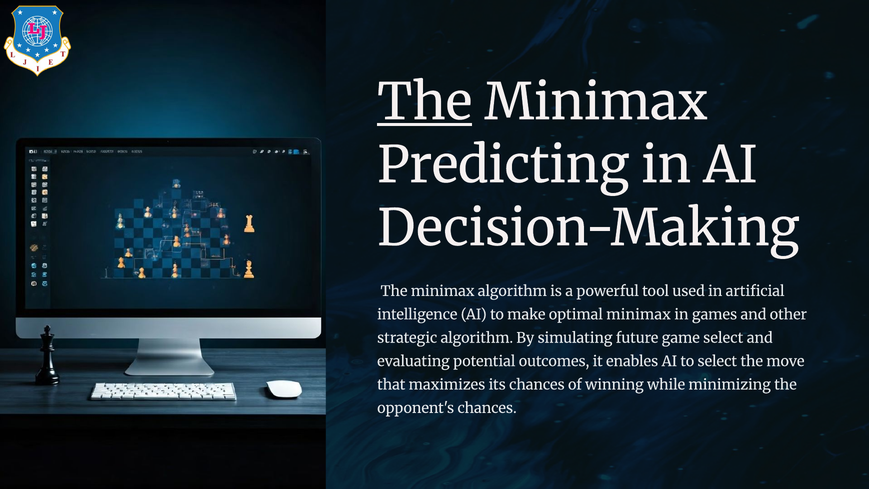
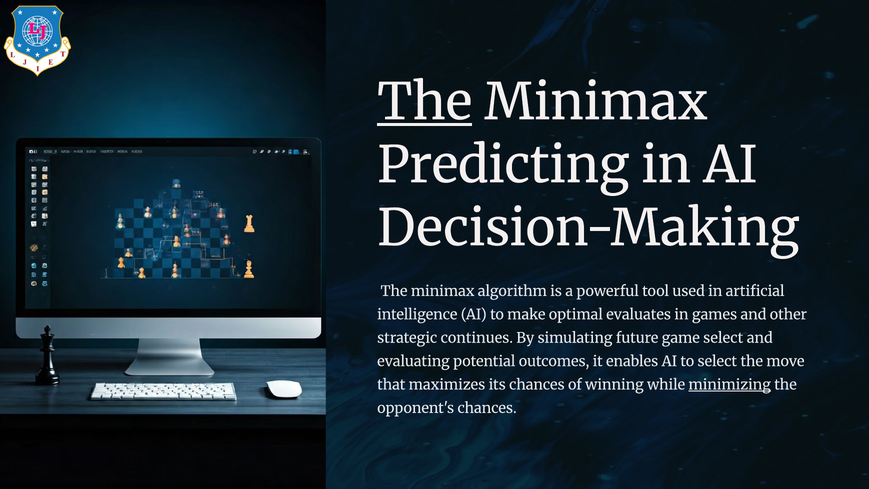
optimal minimax: minimax -> evaluates (639, 314)
strategic algorithm: algorithm -> continues (477, 338)
minimizing underline: none -> present (730, 385)
